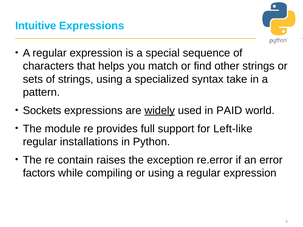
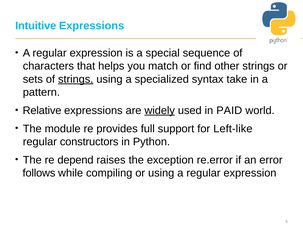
strings underline: none -> present (76, 79)
Sockets: Sockets -> Relative (42, 111)
installations: installations -> constructors (89, 142)
contain: contain -> depend (75, 160)
factors: factors -> follows (39, 173)
